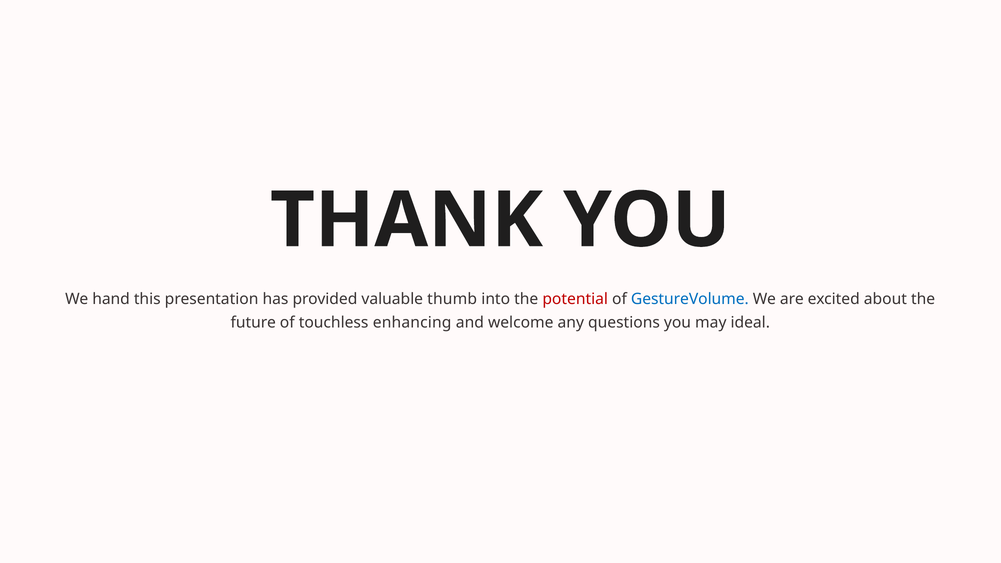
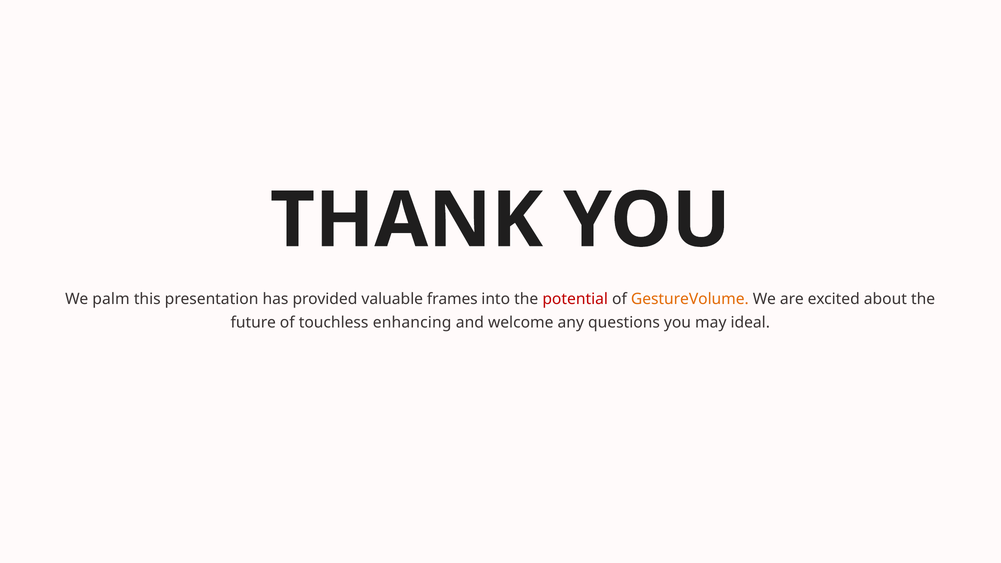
hand: hand -> palm (111, 299)
thumb: thumb -> frames (452, 299)
GestureVolume colour: blue -> orange (690, 299)
